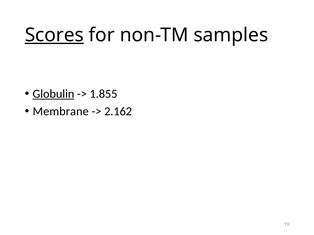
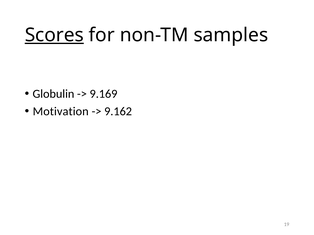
Globulin underline: present -> none (53, 94)
1.855: 1.855 -> 9.169 (104, 94)
Membrane: Membrane -> Motivation (61, 112)
2.162: 2.162 -> 9.162 (118, 112)
